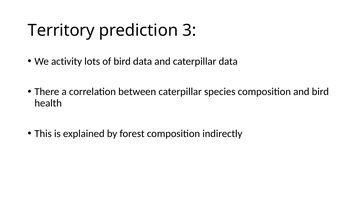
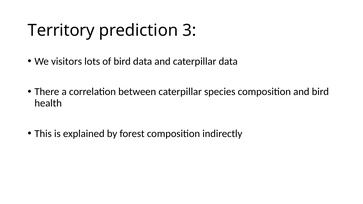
activity: activity -> visitors (67, 61)
